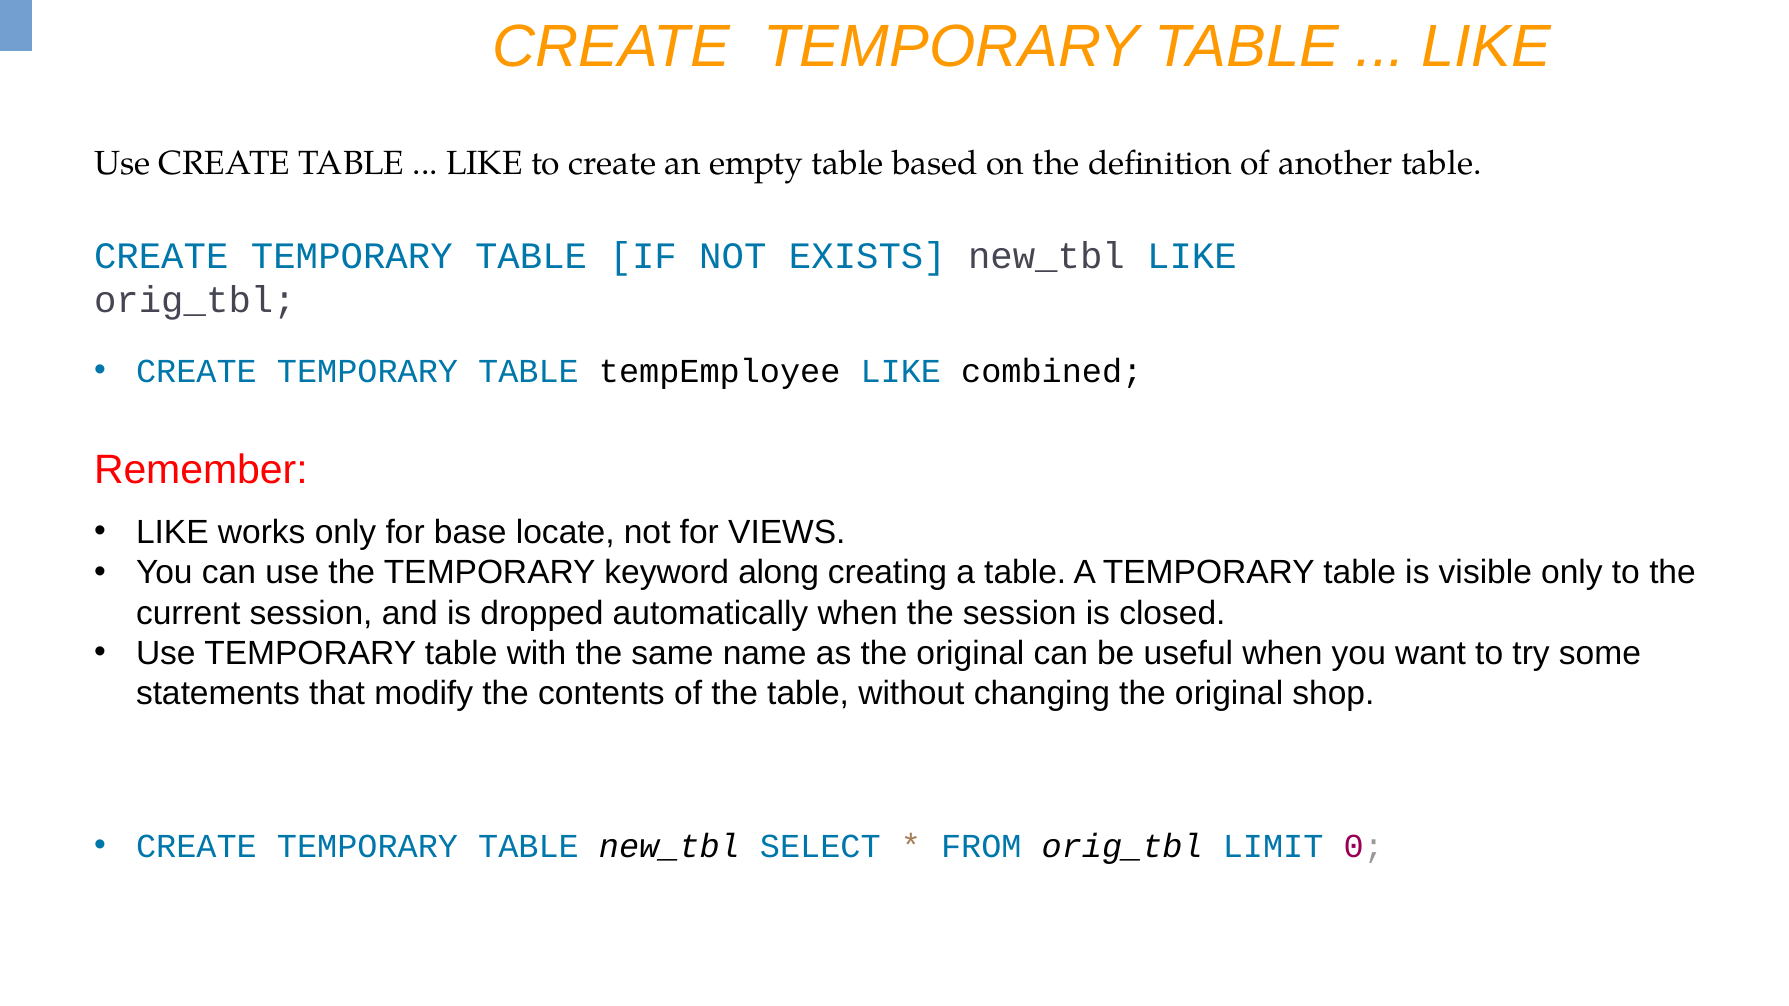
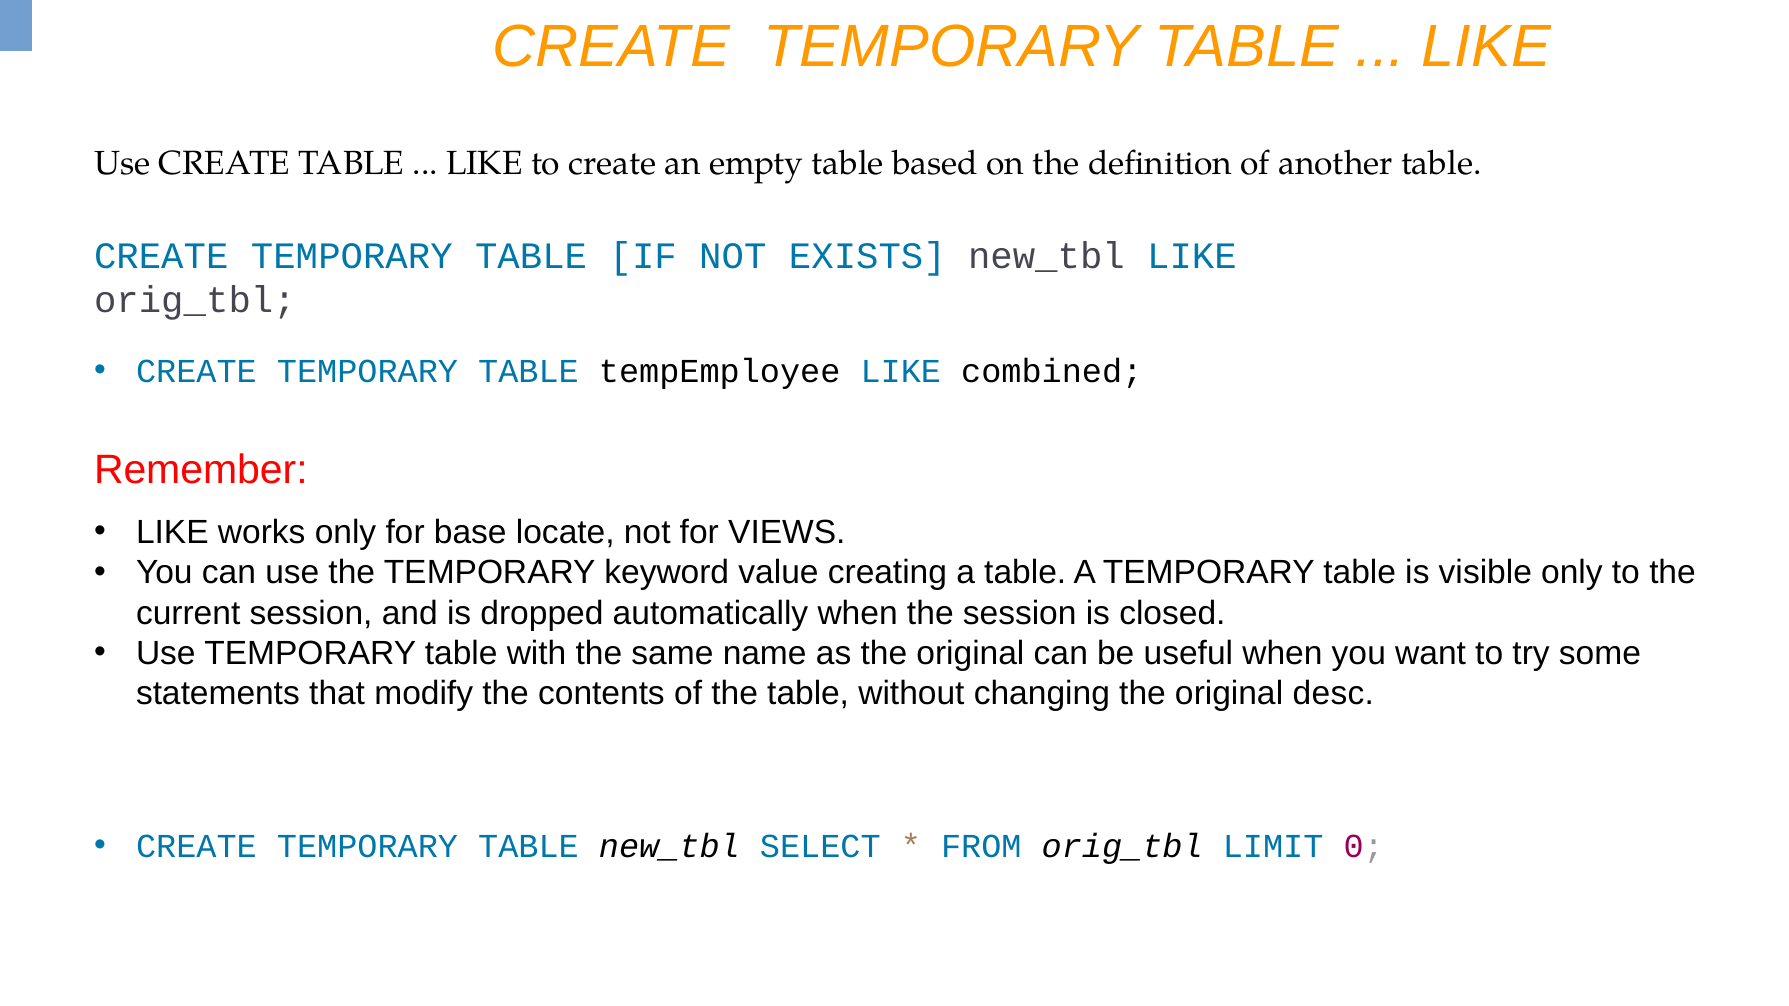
along: along -> value (778, 573)
shop: shop -> desc (1333, 694)
